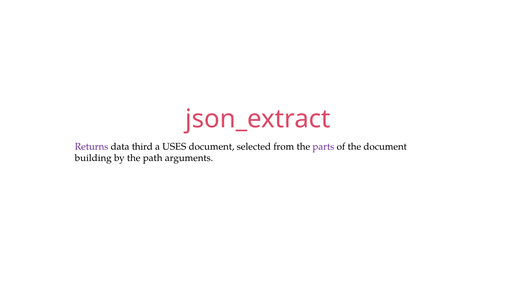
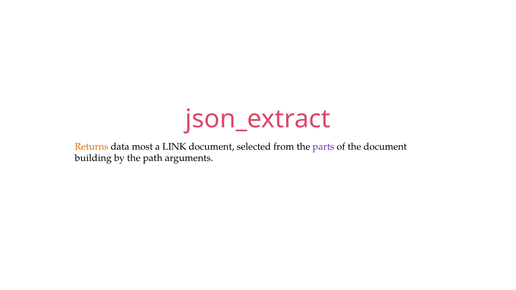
Returns colour: purple -> orange (92, 147)
third: third -> most (142, 147)
USES: USES -> LINK (174, 147)
